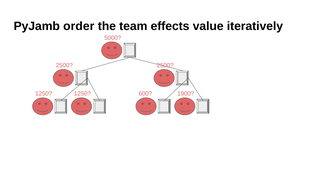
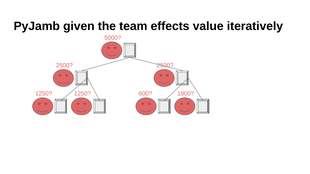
order: order -> given (79, 26)
